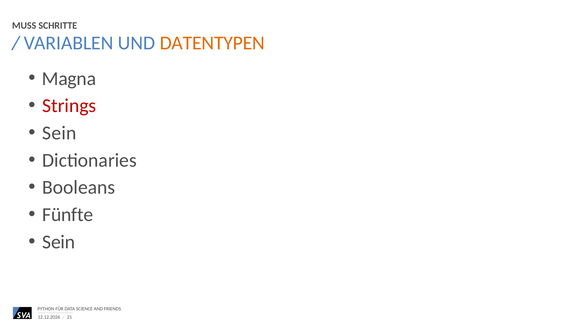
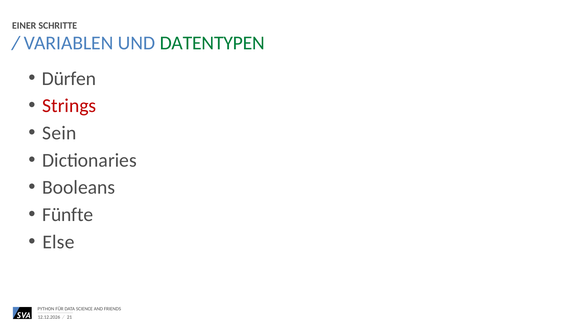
MUSS: MUSS -> EINER (24, 26)
DATENTYPEN colour: orange -> green (212, 43)
Magna: Magna -> Dürfen (69, 78)
Sein: Sein -> Else (59, 242)
